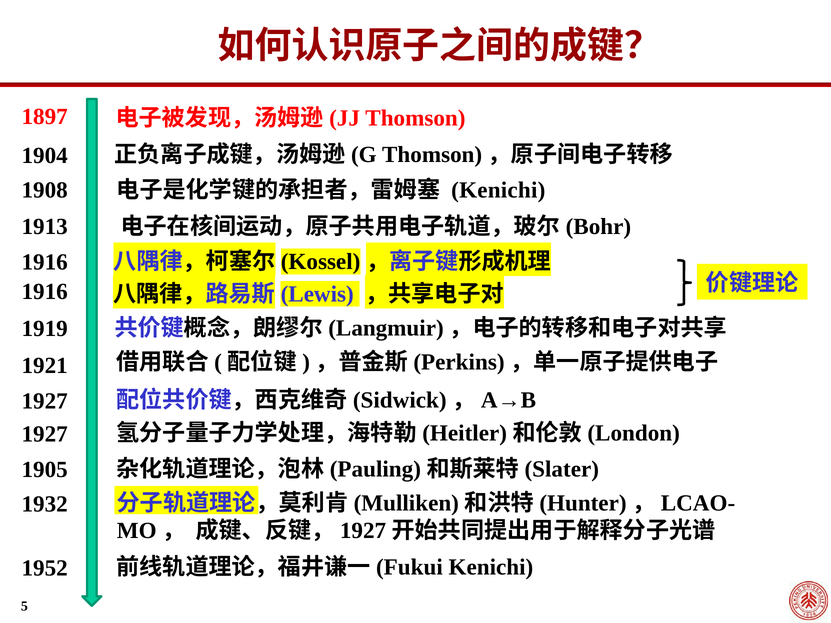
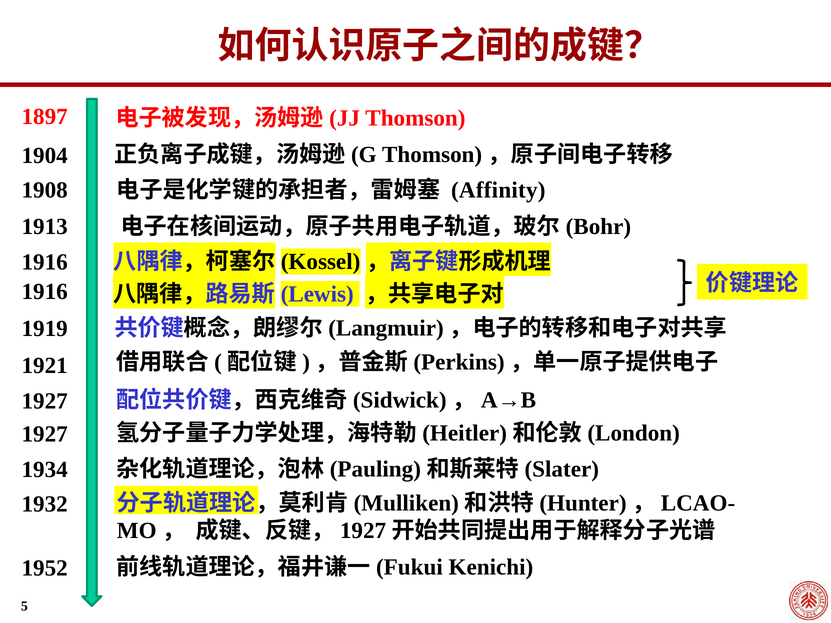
Kenichi: Kenichi -> Affinity (498, 190)
1905: 1905 -> 1934 (45, 470)
